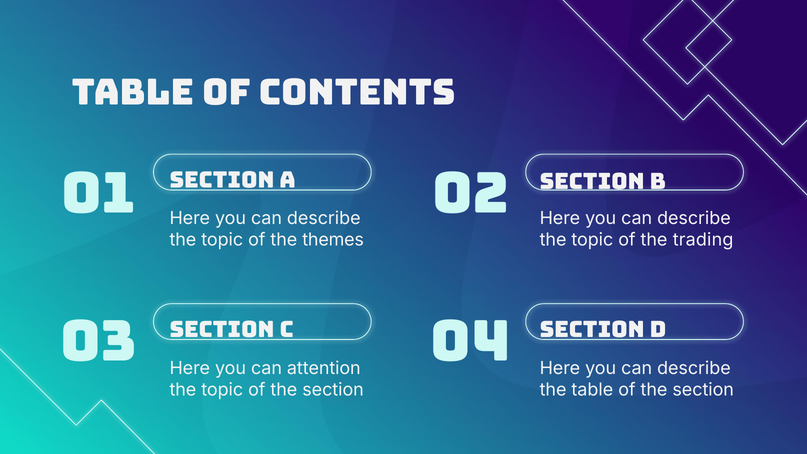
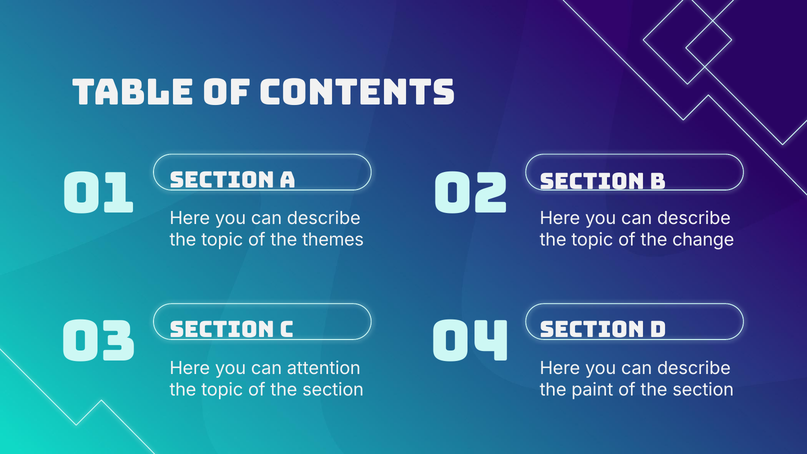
trading: trading -> change (703, 240)
the table: table -> paint (592, 390)
